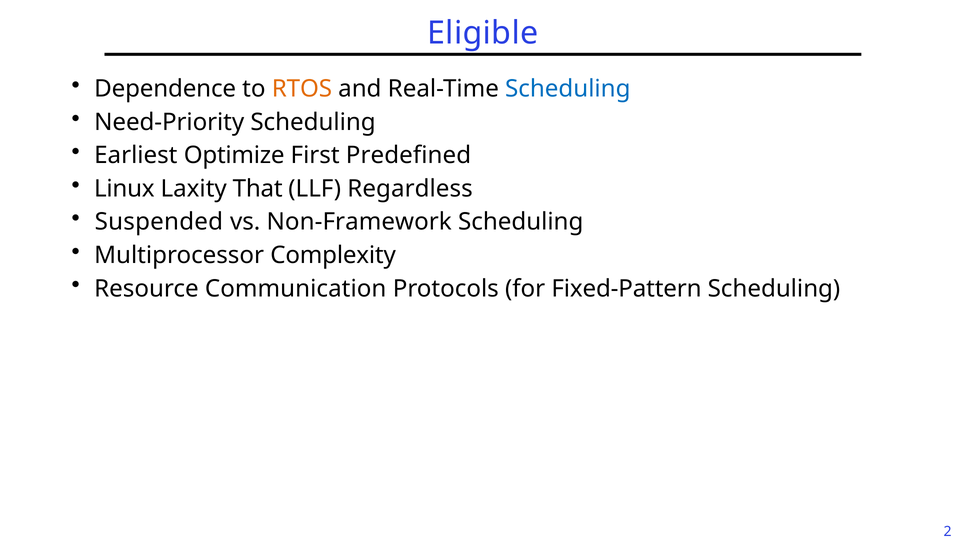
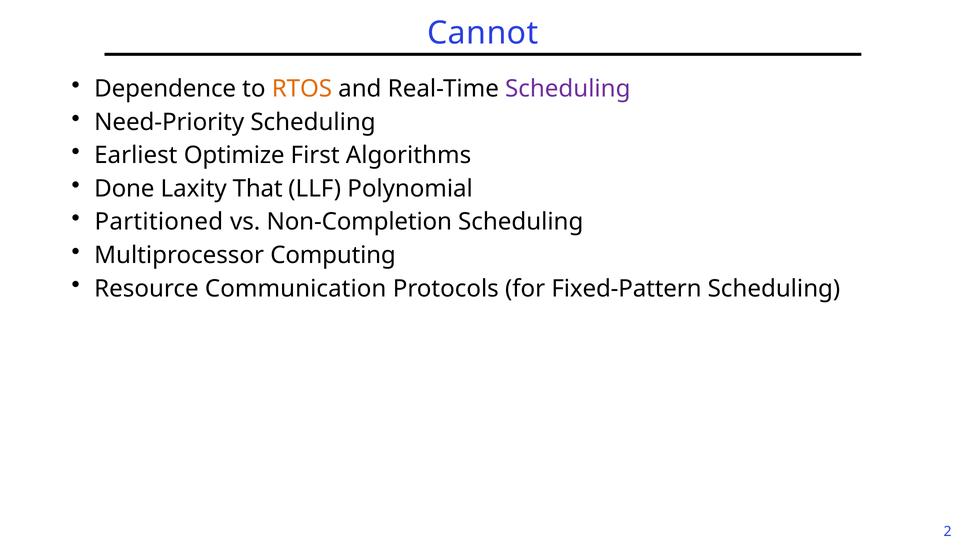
Eligible: Eligible -> Cannot (483, 33)
Scheduling colour: blue -> purple (568, 89)
Predefined: Predefined -> Algorithms (409, 155)
Linux: Linux -> Done (124, 189)
Regardless: Regardless -> Polynomial (410, 189)
Suspended: Suspended -> Partitioned (159, 222)
Non-Framework: Non-Framework -> Non-Completion (359, 222)
Complexity: Complexity -> Computing (333, 255)
